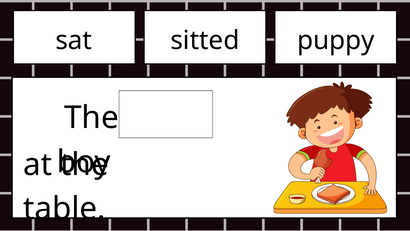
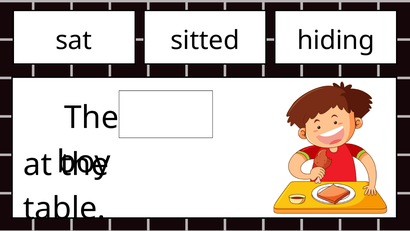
puppy: puppy -> hiding (336, 40)
